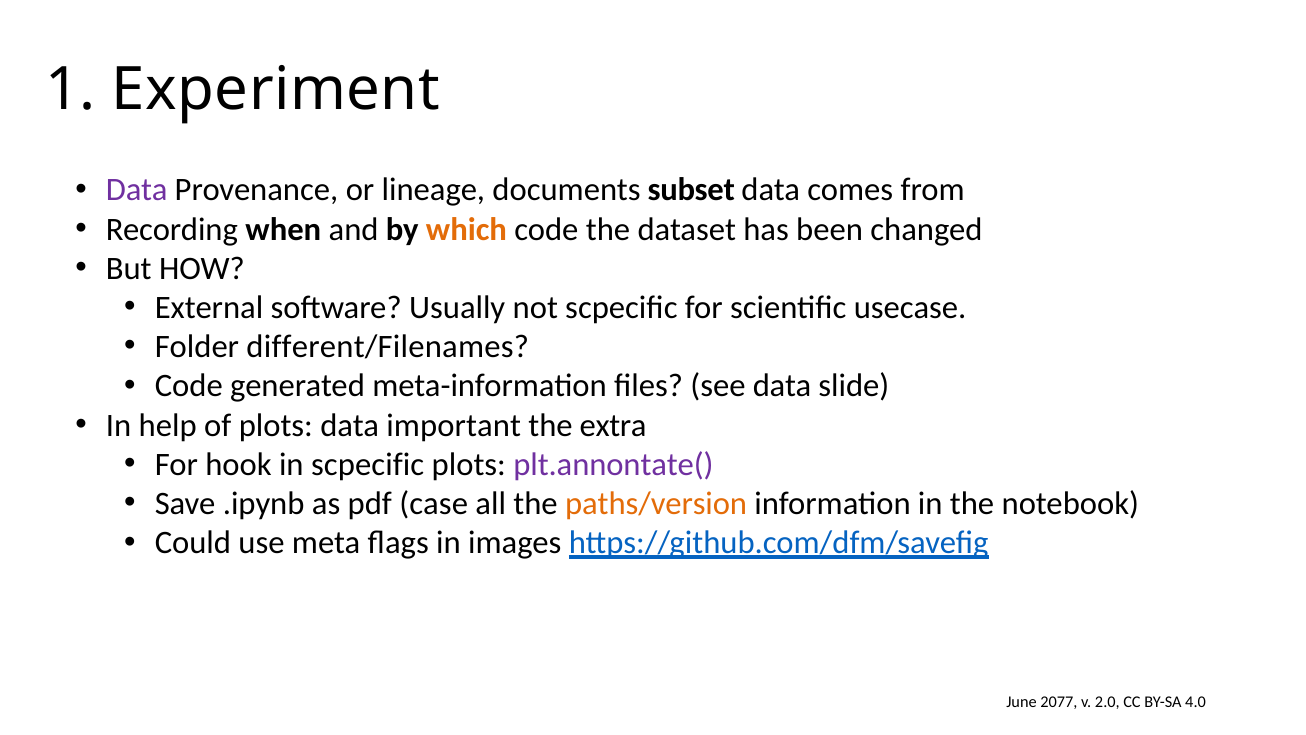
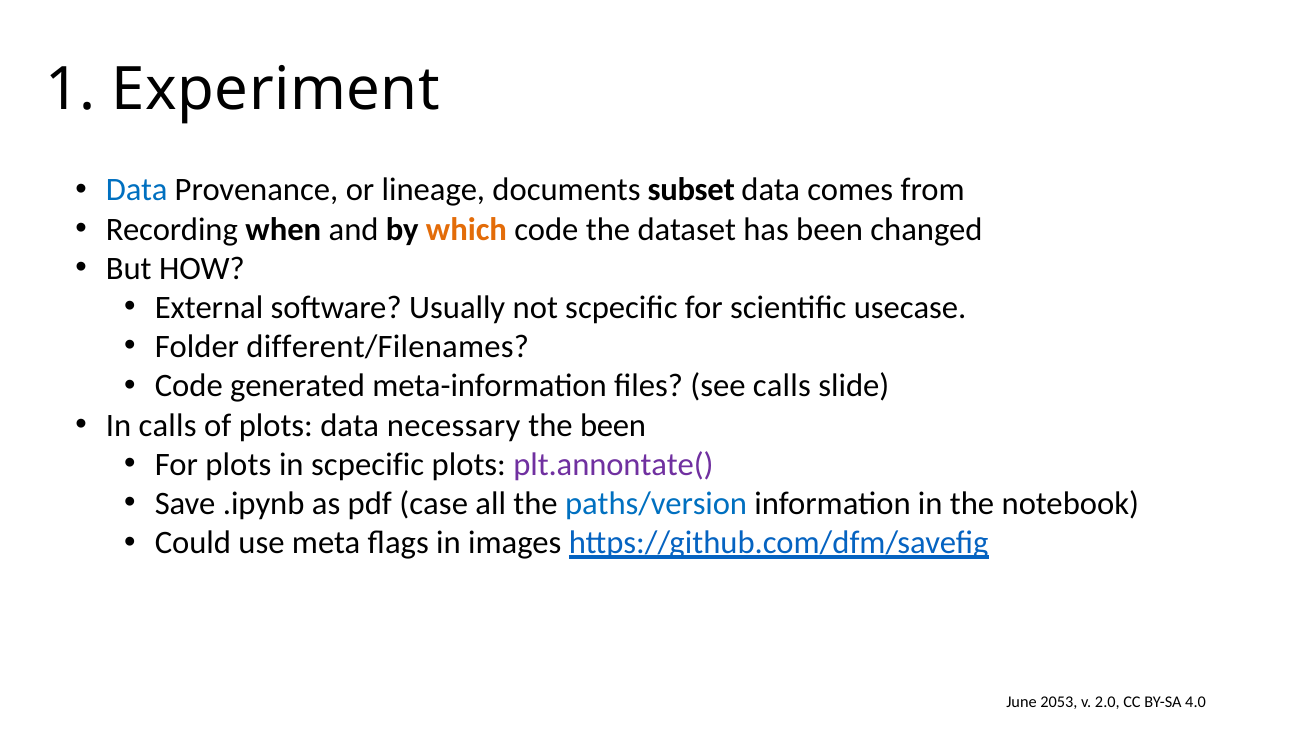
Data colour: purple -> blue (137, 190)
see data: data -> calls (782, 386)
In help: help -> calls (168, 425)
important: important -> necessary (454, 425)
the extra: extra -> been (613, 425)
For hook: hook -> plots (238, 464)
paths/version colour: orange -> blue (656, 504)
2077: 2077 -> 2053 (1059, 701)
